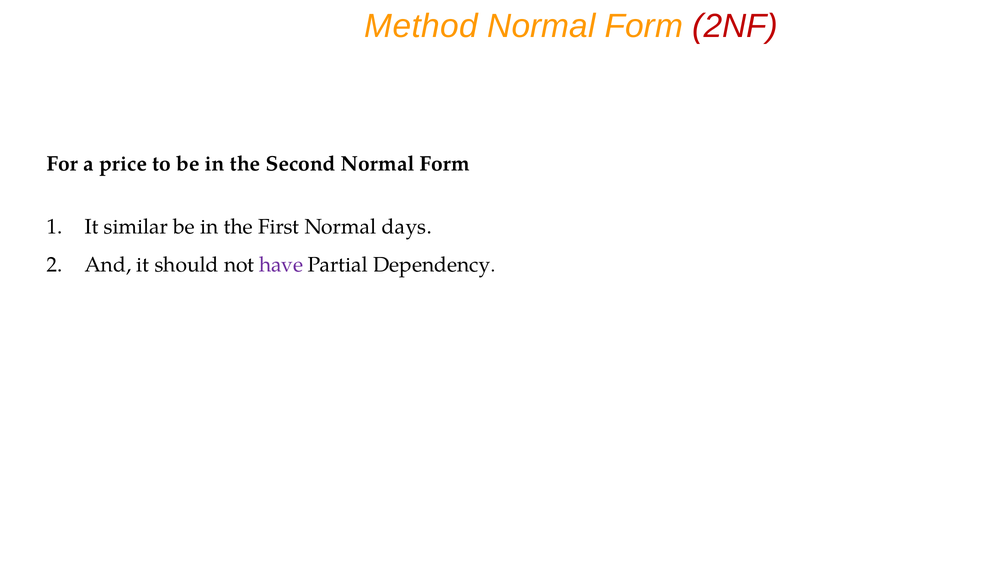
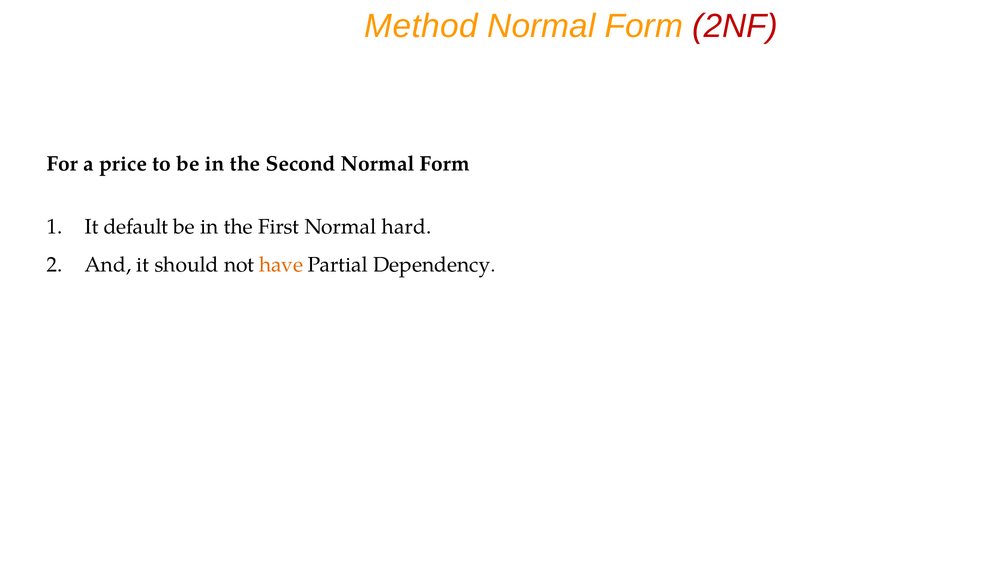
similar: similar -> default (136, 227)
days: days -> hard (407, 227)
have colour: purple -> orange (281, 265)
